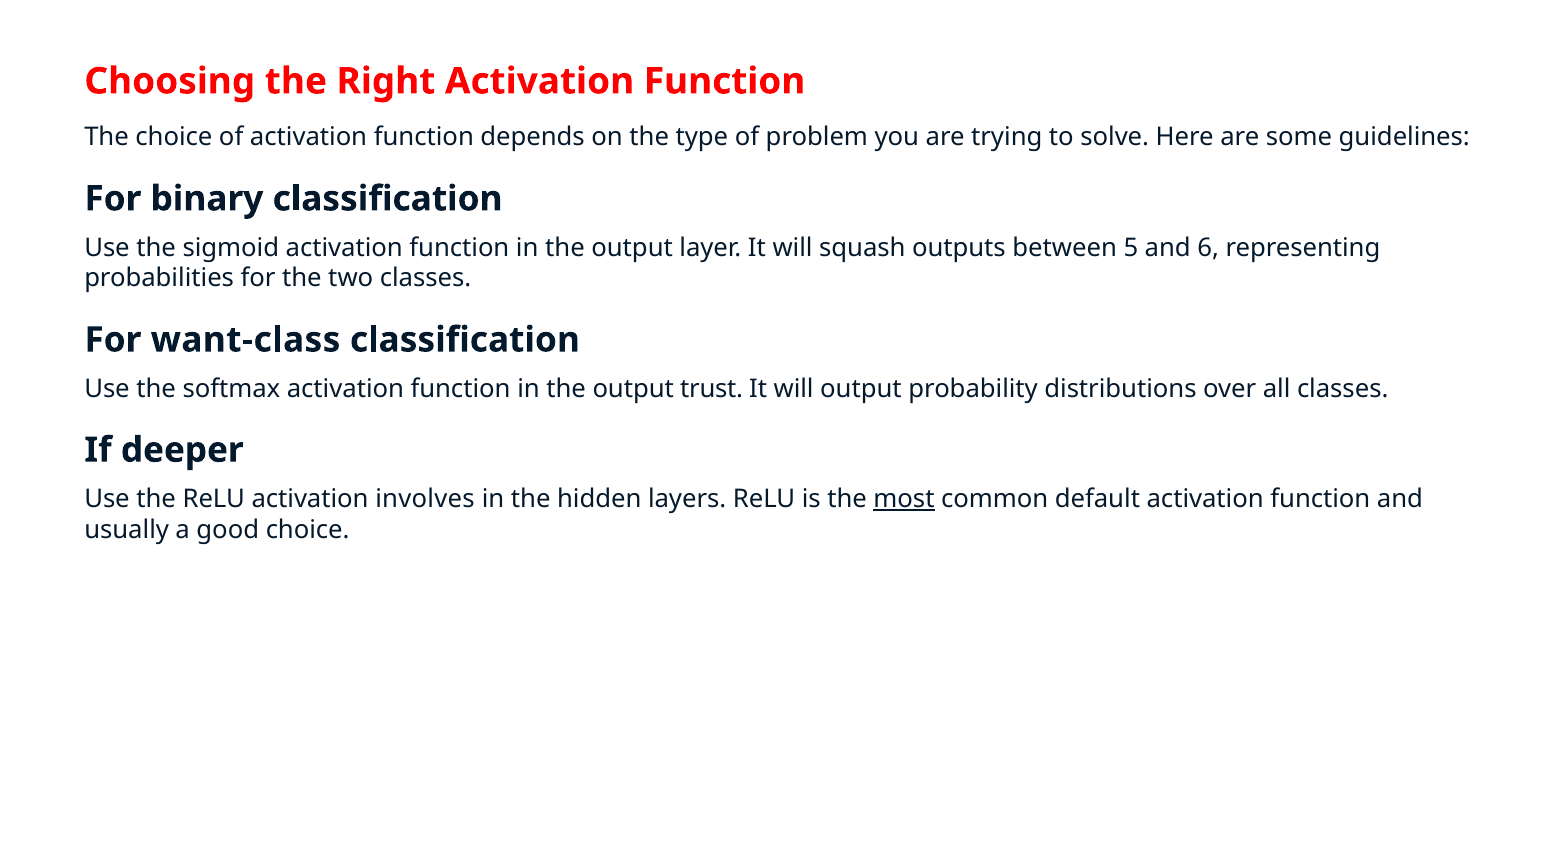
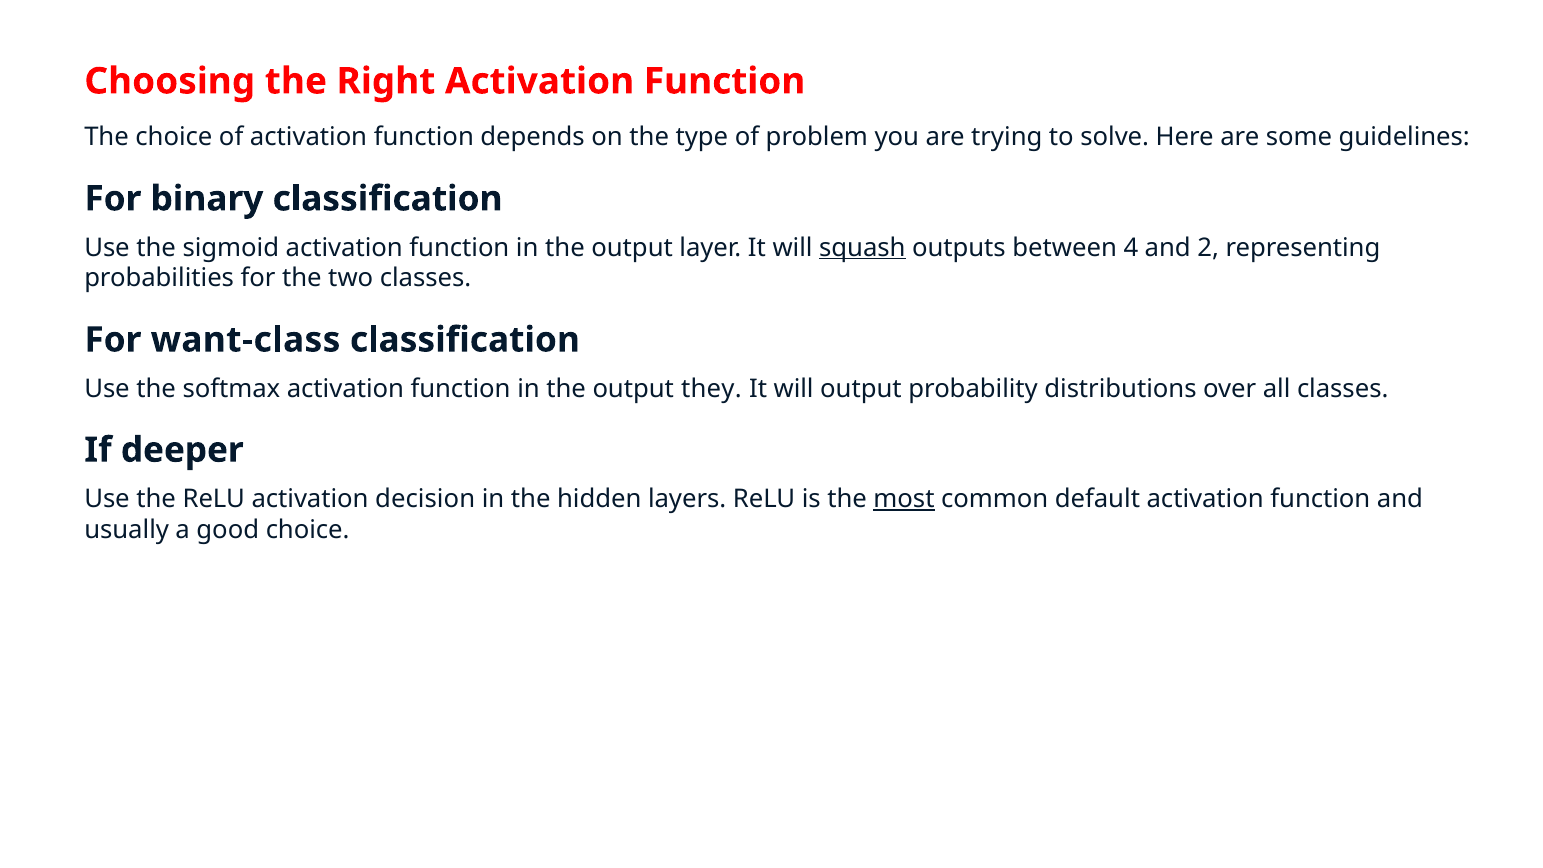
squash underline: none -> present (862, 248)
5: 5 -> 4 (1131, 248)
6: 6 -> 2 (1208, 248)
trust: trust -> they (711, 389)
involves: involves -> decision (425, 499)
